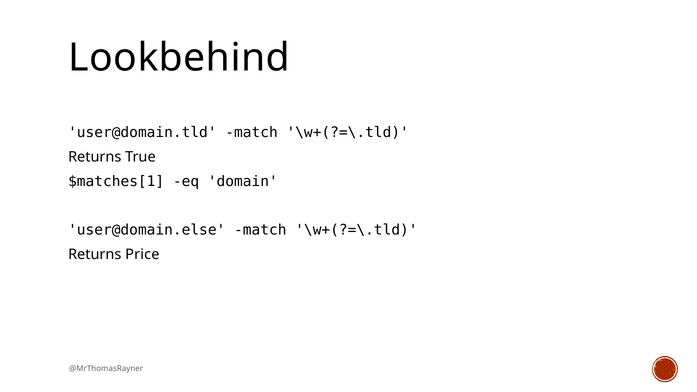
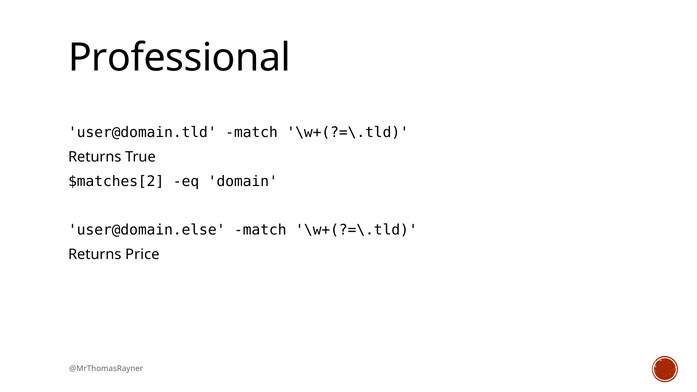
Lookbehind: Lookbehind -> Professional (179, 58)
$matches[1: $matches[1 -> $matches[2 (116, 181)
